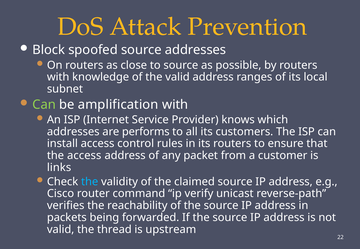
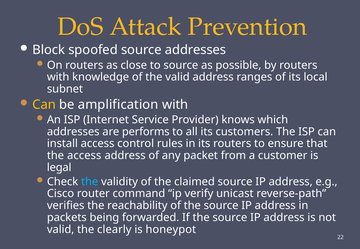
Can colour: light green -> yellow (44, 105)
links: links -> legal (59, 168)
thread: thread -> clearly (114, 230)
upstream: upstream -> honeypot (171, 230)
